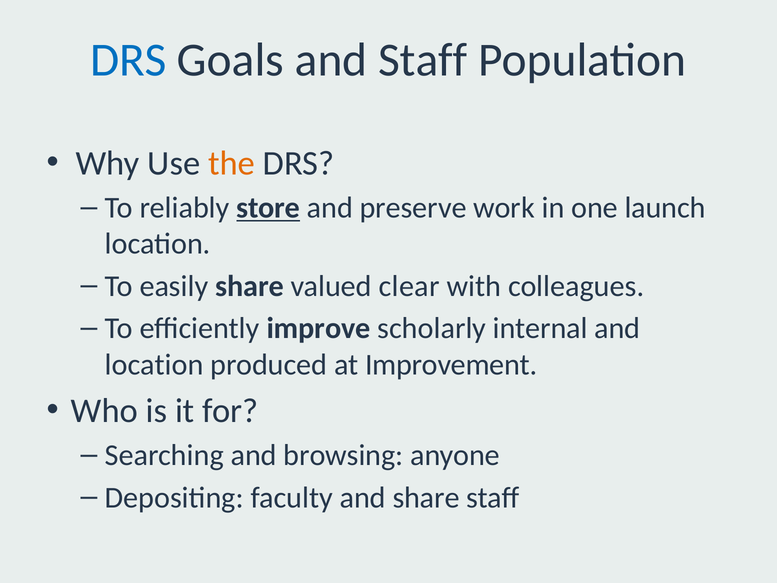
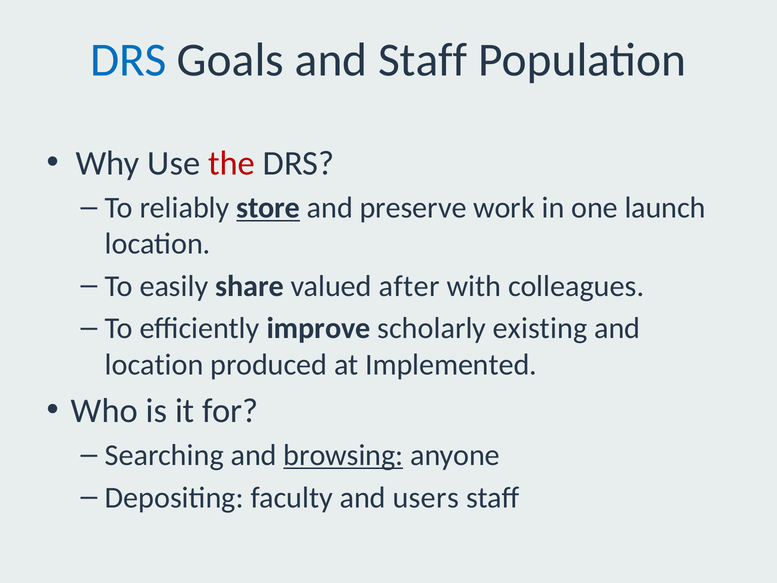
the colour: orange -> red (232, 163)
clear: clear -> after (409, 286)
internal: internal -> existing (540, 328)
Improvement: Improvement -> Implemented (451, 364)
browsing underline: none -> present (343, 455)
and share: share -> users (426, 497)
